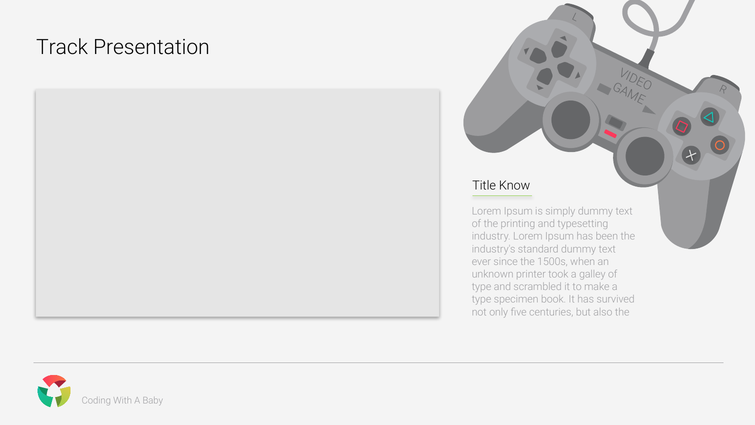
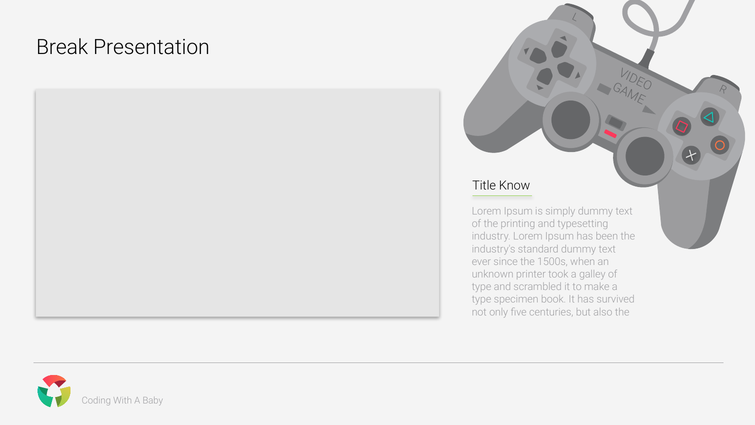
Track: Track -> Break (62, 48)
